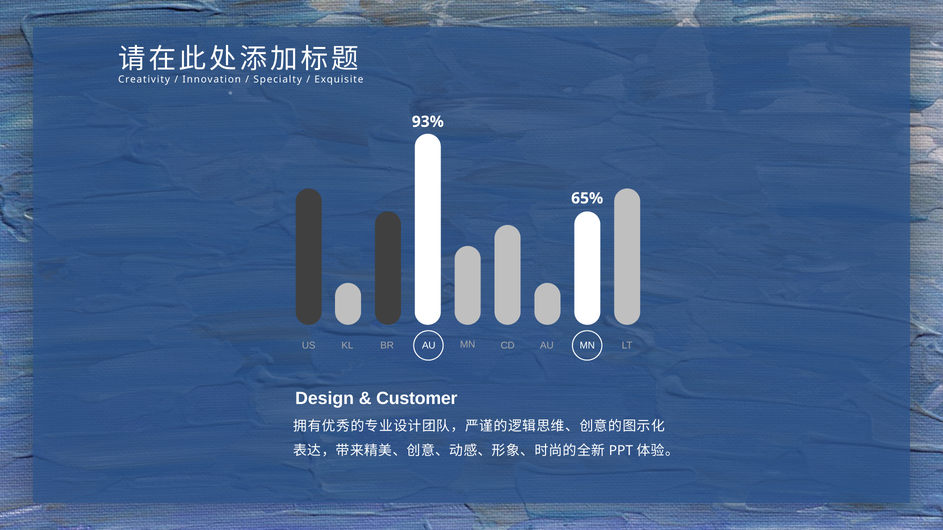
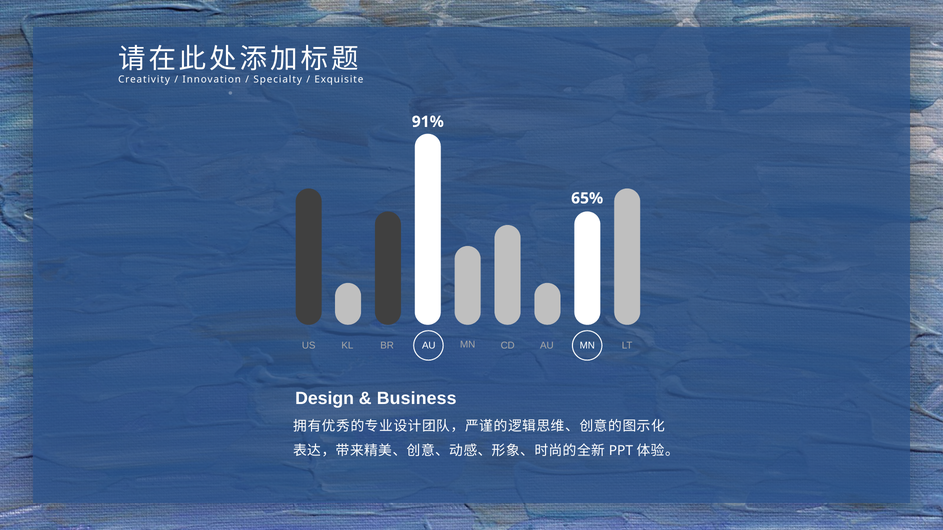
93%: 93% -> 91% (428, 122)
Customer: Customer -> Business (417, 399)
